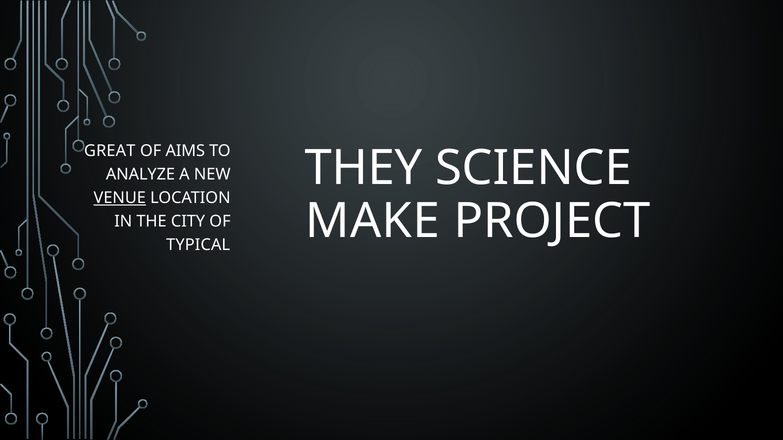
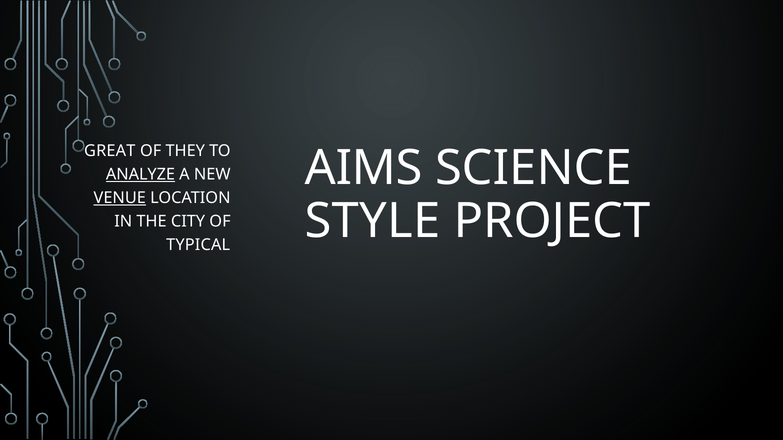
AIMS: AIMS -> THEY (185, 151)
THEY: THEY -> AIMS (364, 168)
ANALYZE underline: none -> present (140, 175)
MAKE: MAKE -> STYLE (373, 221)
